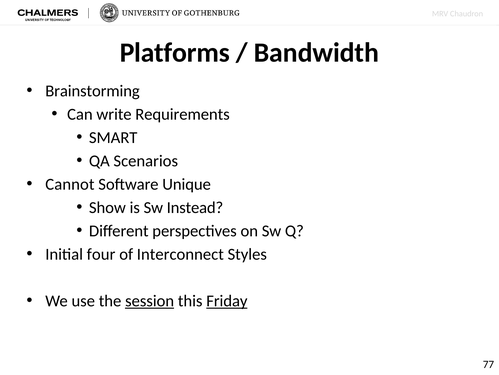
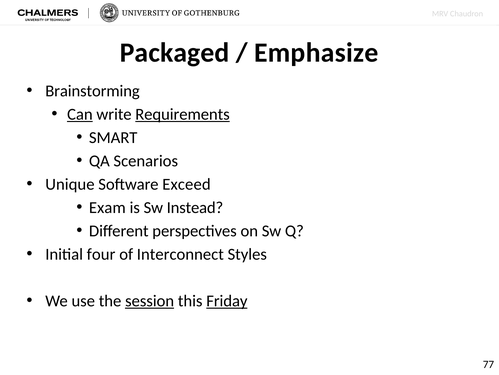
Platforms: Platforms -> Packaged (175, 53)
Bandwidth: Bandwidth -> Emphasize (316, 53)
Can underline: none -> present (80, 114)
Requirements underline: none -> present (182, 114)
Cannot: Cannot -> Unique (70, 184)
Unique: Unique -> Exceed (186, 184)
Show: Show -> Exam (107, 207)
